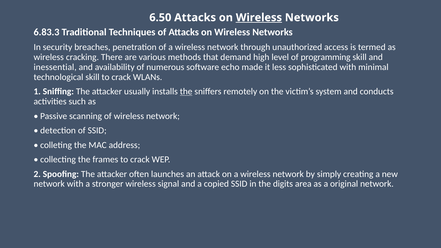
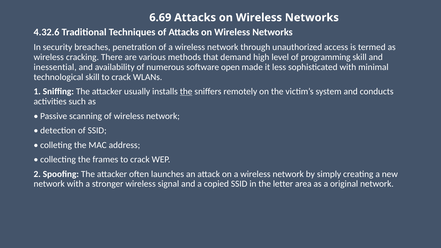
6.50: 6.50 -> 6.69 (160, 18)
Wireless underline: present -> none (259, 18)
6.83.3: 6.83.3 -> 4.32.6 (47, 32)
echo: echo -> open (230, 67)
digits: digits -> letter (283, 184)
